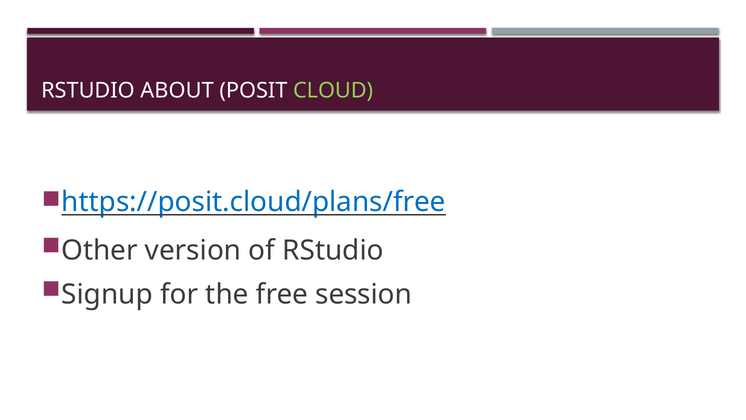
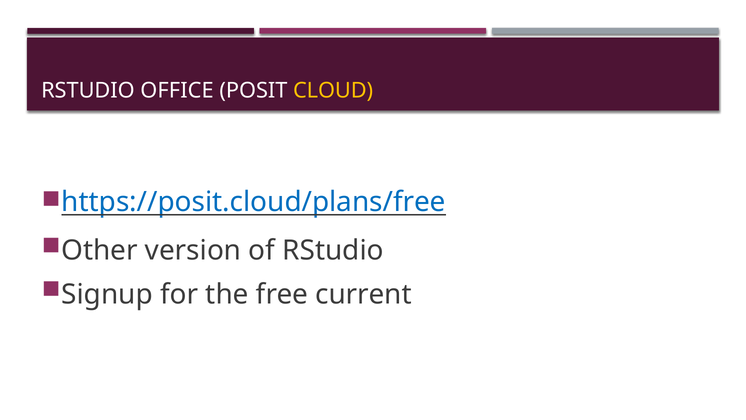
ABOUT: ABOUT -> OFFICE (177, 91)
CLOUD colour: light green -> yellow (333, 91)
session: session -> current (364, 294)
